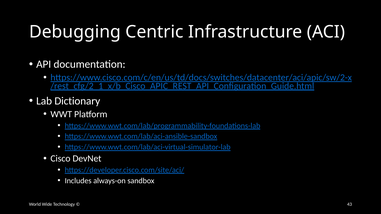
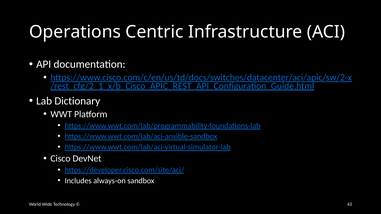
Debugging: Debugging -> Operations (75, 32)
